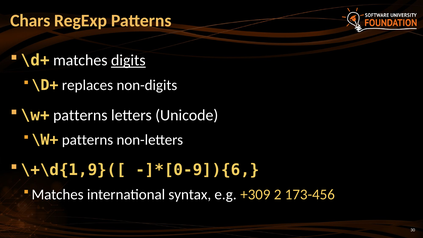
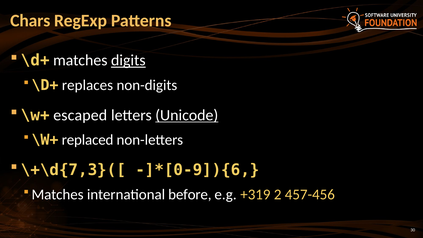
\w+ patterns: patterns -> escaped (80, 115)
Unicode underline: none -> present (187, 115)
patterns: patterns -> replaced (88, 140)
\+\d{1,9}([: \+\d{1,9}([ -> \+\d{7,3}([ (73, 170)
syntax: syntax -> before (190, 195)
+309: +309 -> +319 (255, 195)
173-456: 173-456 -> 457-456 (310, 195)
